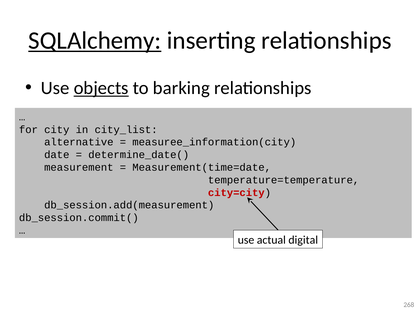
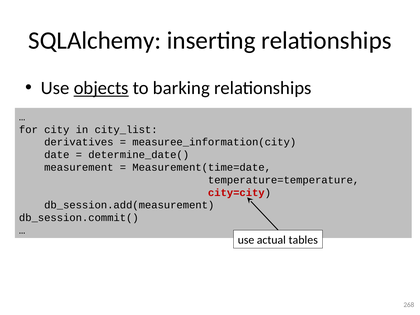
SQLAlchemy underline: present -> none (95, 41)
alternative: alternative -> derivatives (79, 142)
digital: digital -> tables (303, 240)
